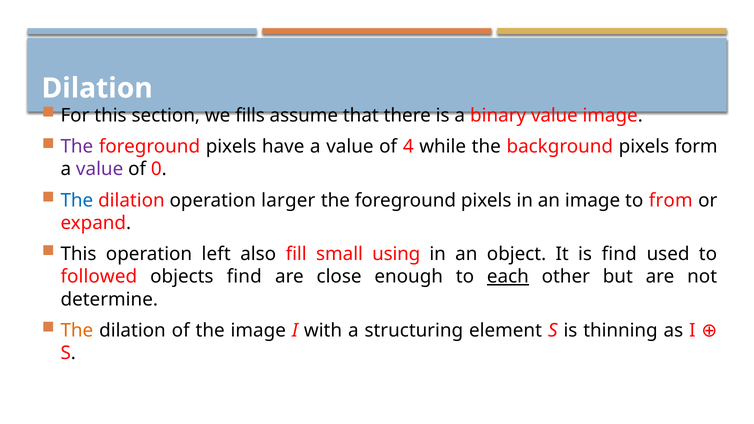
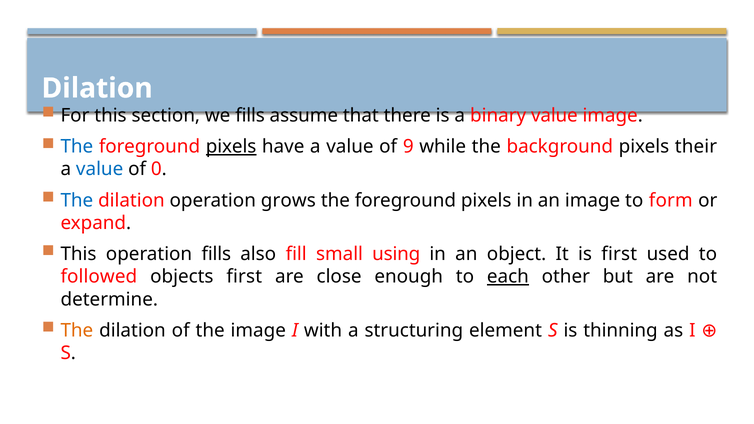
The colour: purple -> blue (77, 147)
pixels underline: none -> present (231, 147)
4: 4 -> 9 (408, 147)
form: form -> their (696, 147)
value colour: purple -> blue (100, 169)
larger: larger -> grows (288, 200)
from: from -> form (671, 200)
operation left: left -> fills (216, 254)
is find: find -> first (619, 254)
objects find: find -> first (244, 277)
